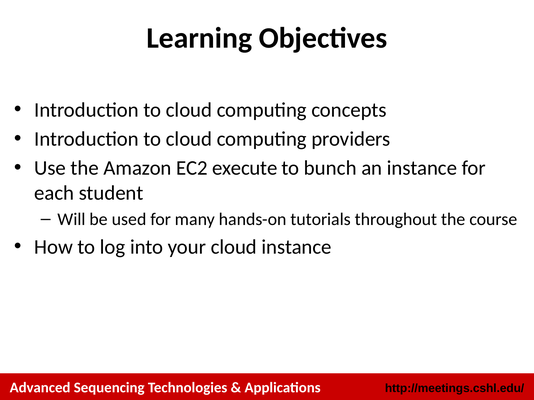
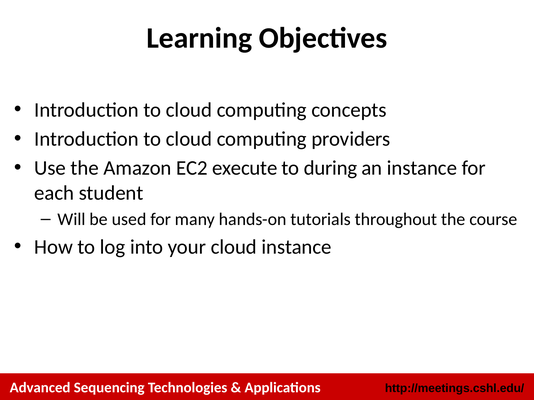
bunch: bunch -> during (330, 168)
